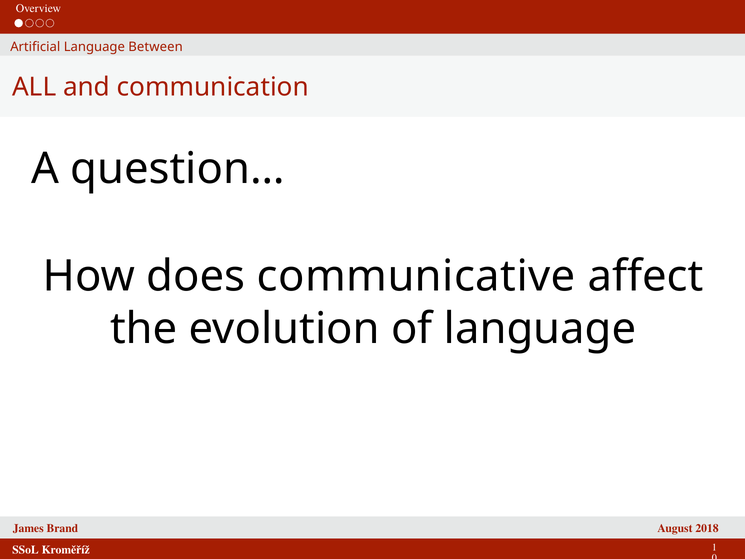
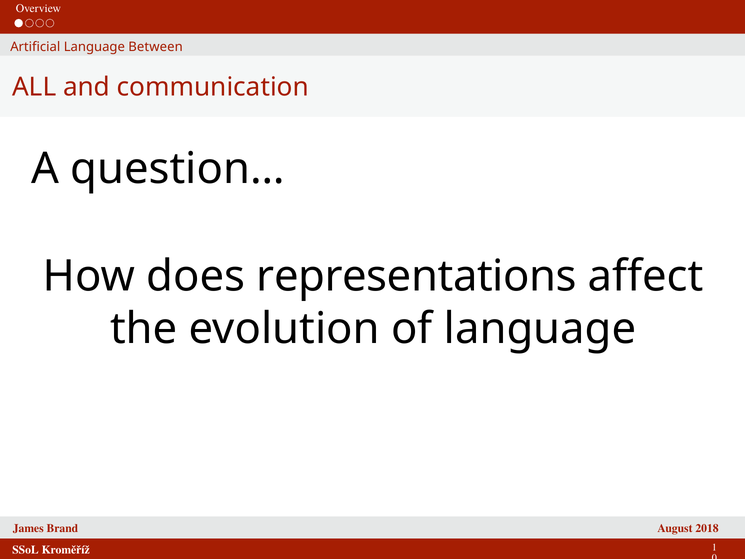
communicative: communicative -> representations (417, 276)
